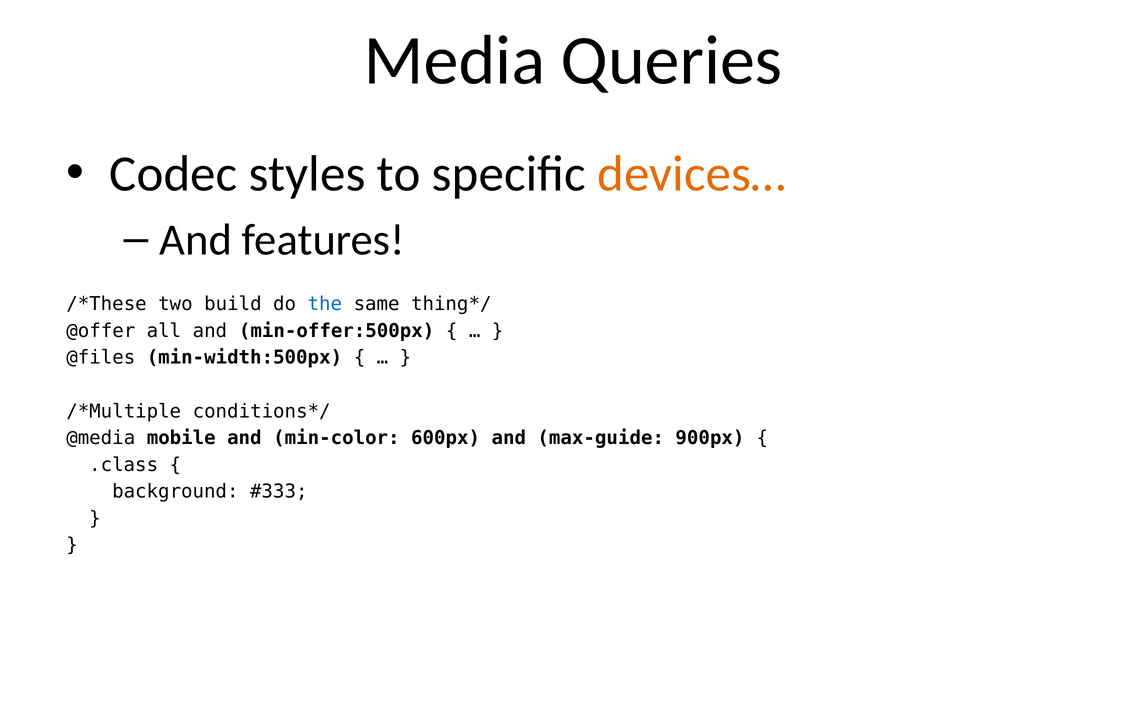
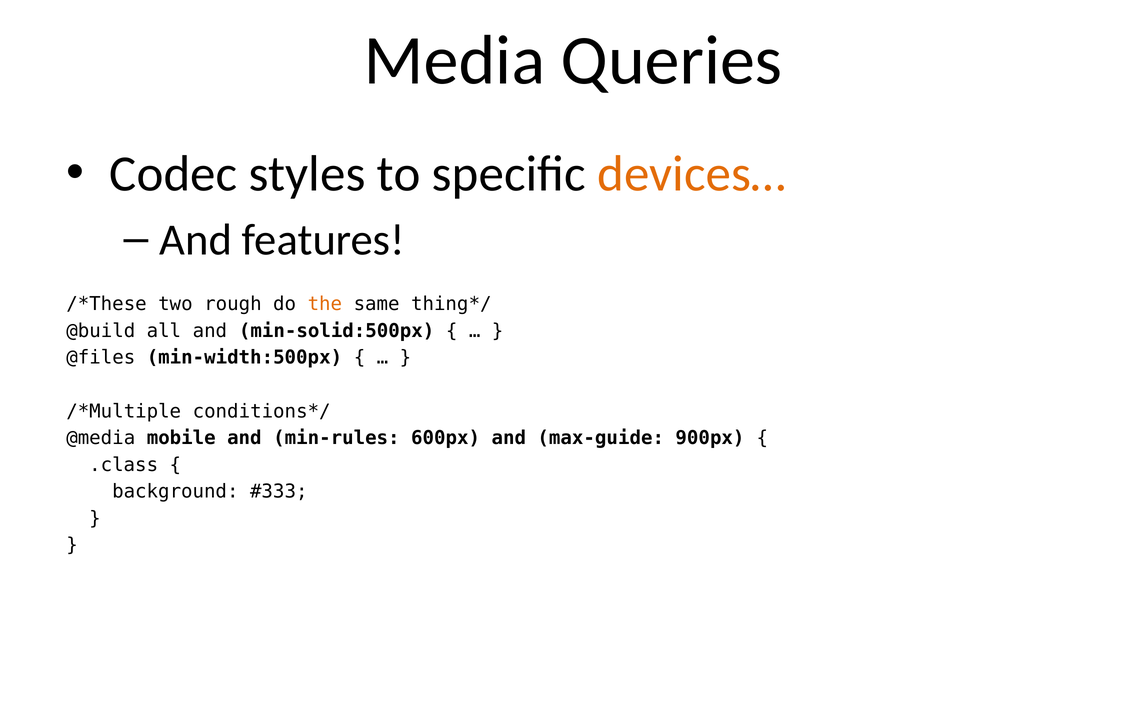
build: build -> rough (233, 304)
the colour: blue -> orange (325, 304)
@offer: @offer -> @build (101, 331)
min-offer:500px: min-offer:500px -> min-solid:500px (337, 331)
min-color: min-color -> min-rules (336, 438)
